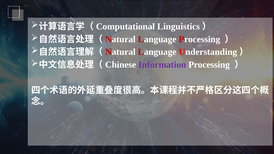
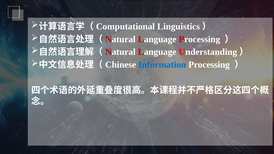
Information colour: purple -> blue (162, 65)
